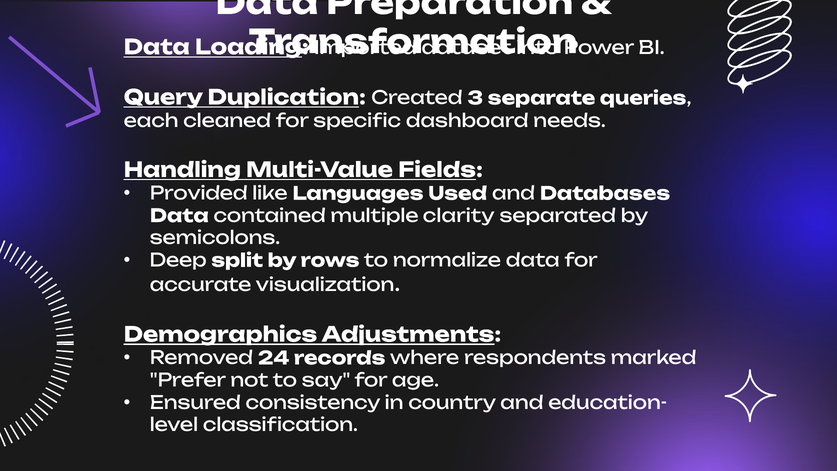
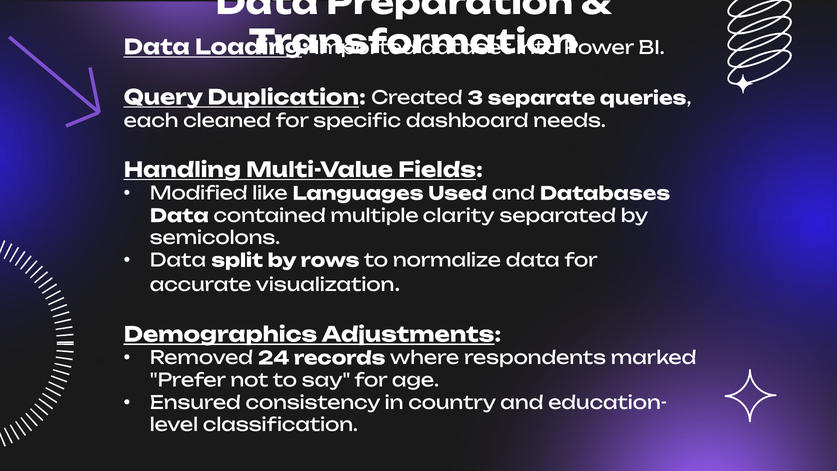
Provided: Provided -> Modified (199, 194)
Deep: Deep -> Data (178, 261)
